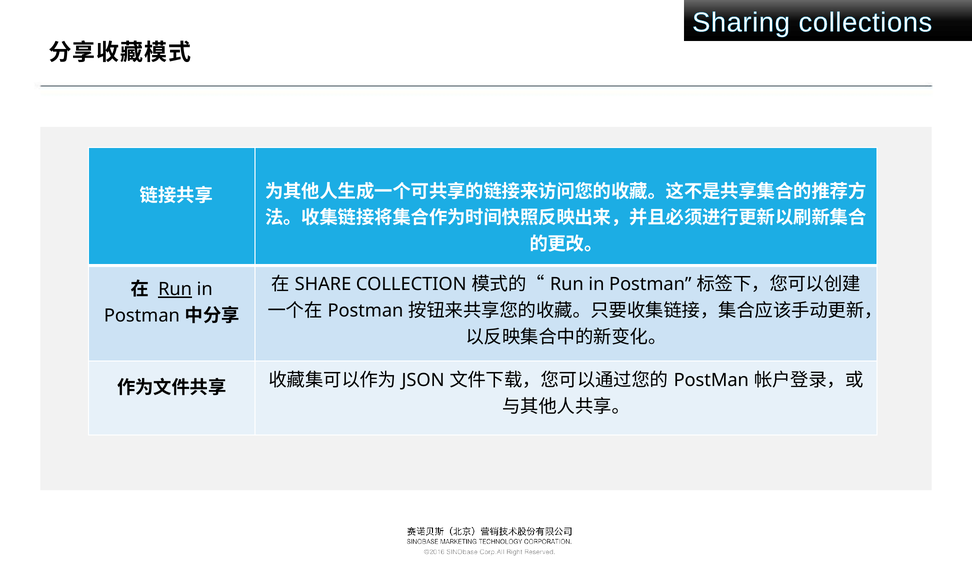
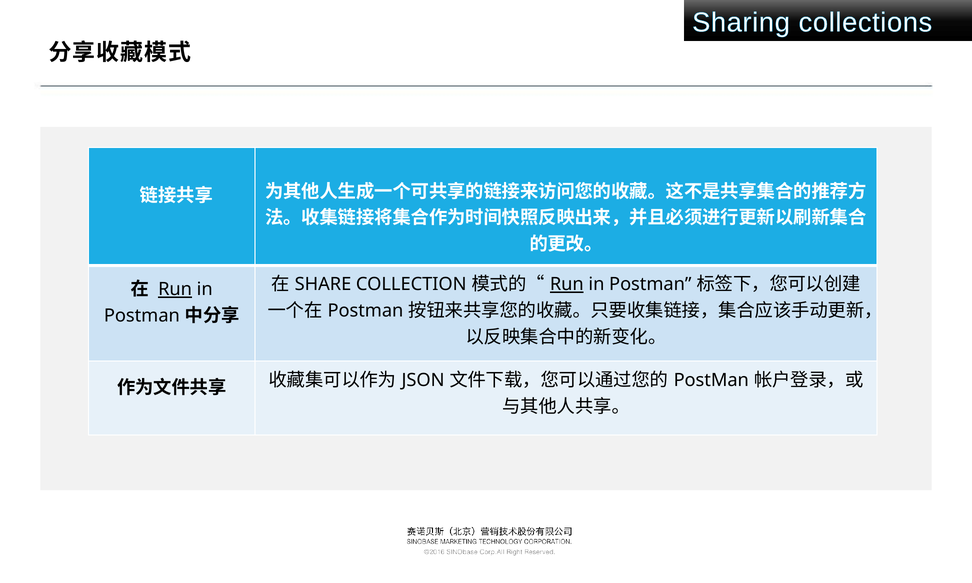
Run underline: none -> present (567, 284)
